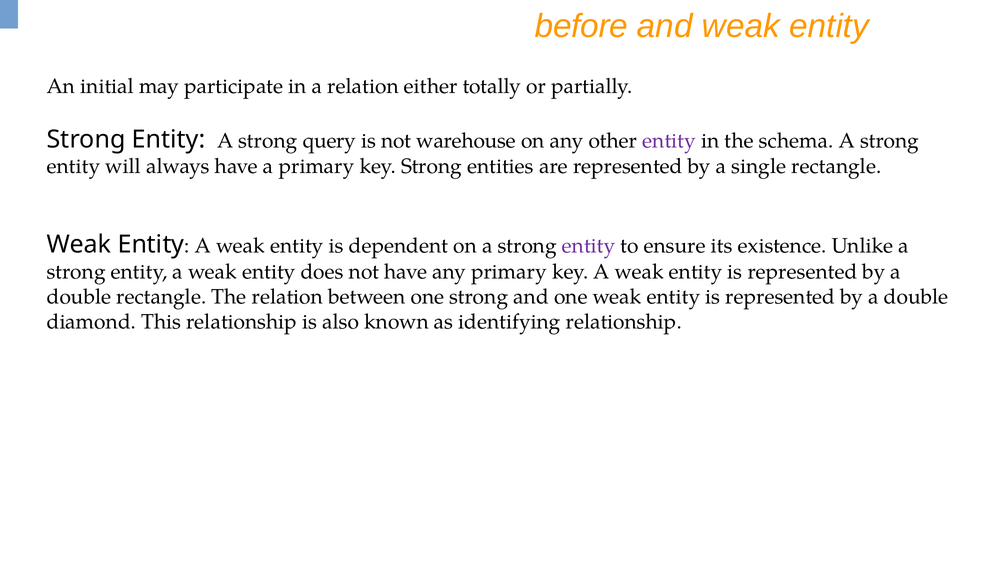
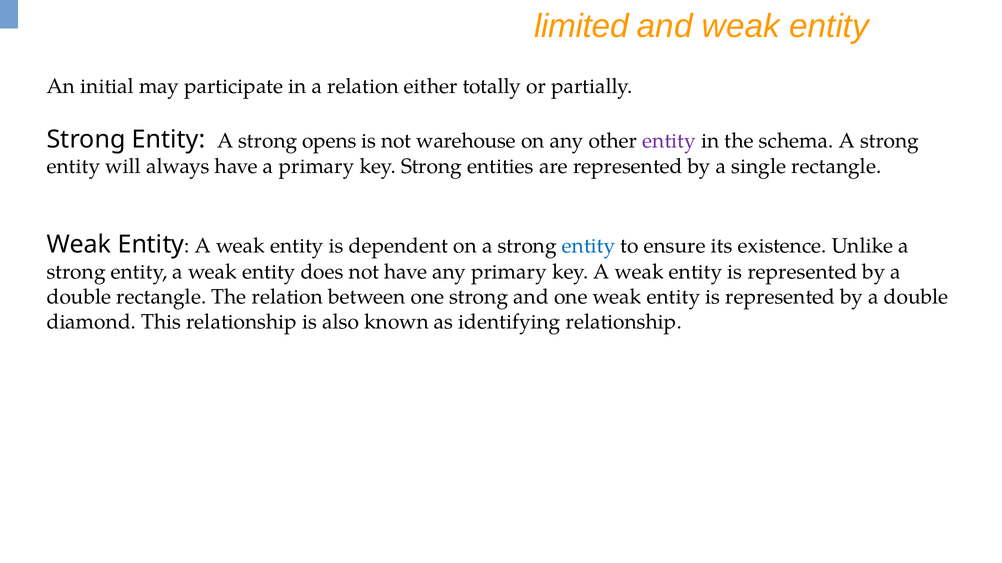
before: before -> limited (581, 26)
query: query -> opens (329, 141)
entity colour: purple -> blue (589, 246)
